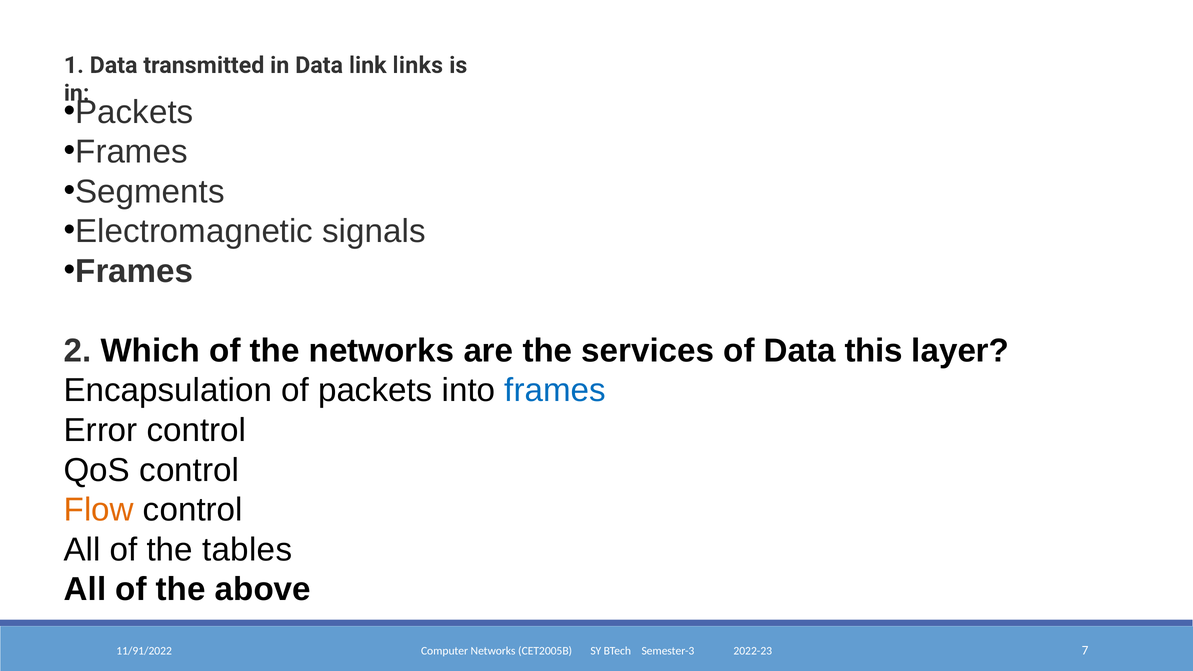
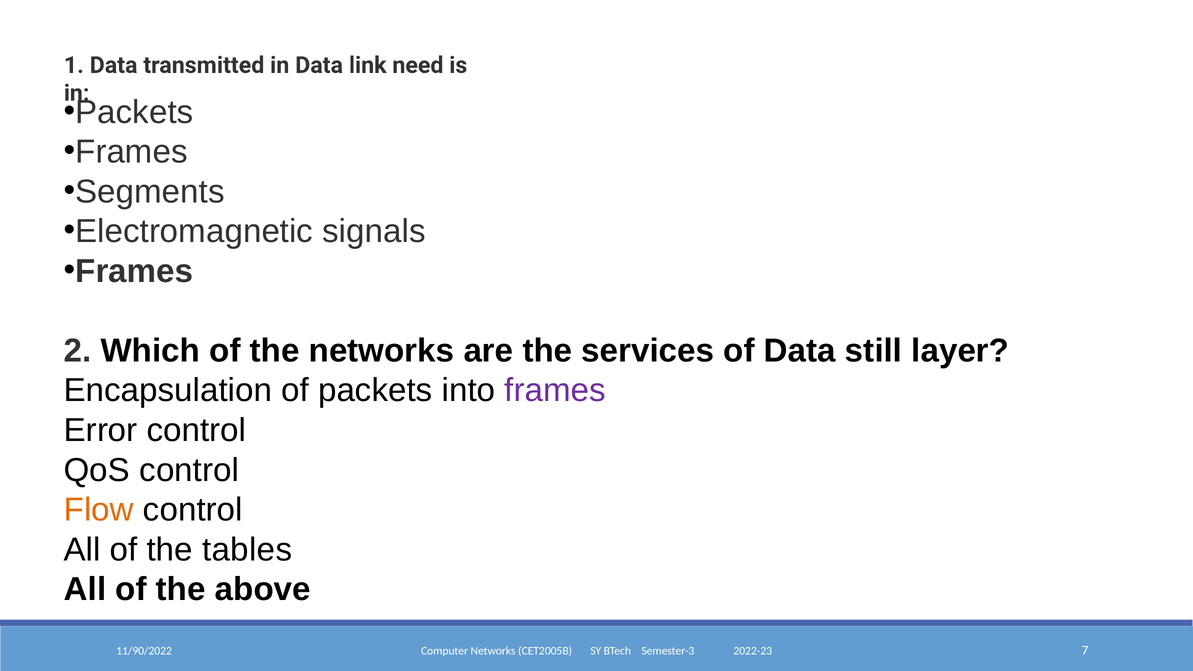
links: links -> need (418, 65)
this: this -> still (874, 351)
frames colour: blue -> purple (555, 391)
11/91/2022: 11/91/2022 -> 11/90/2022 (144, 651)
